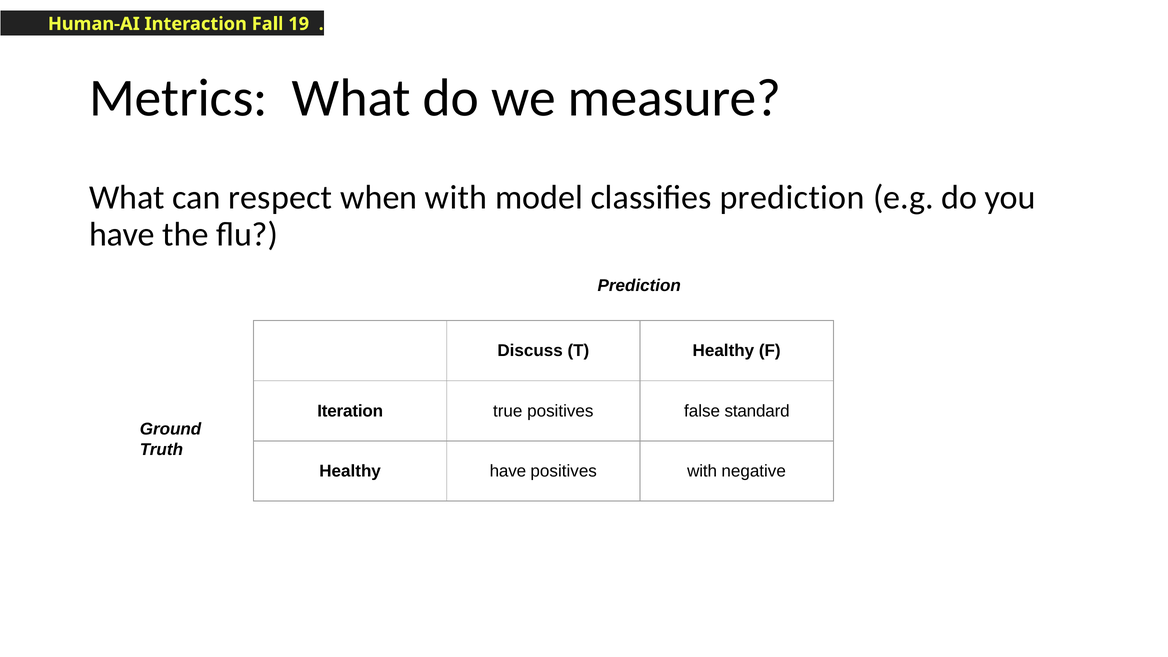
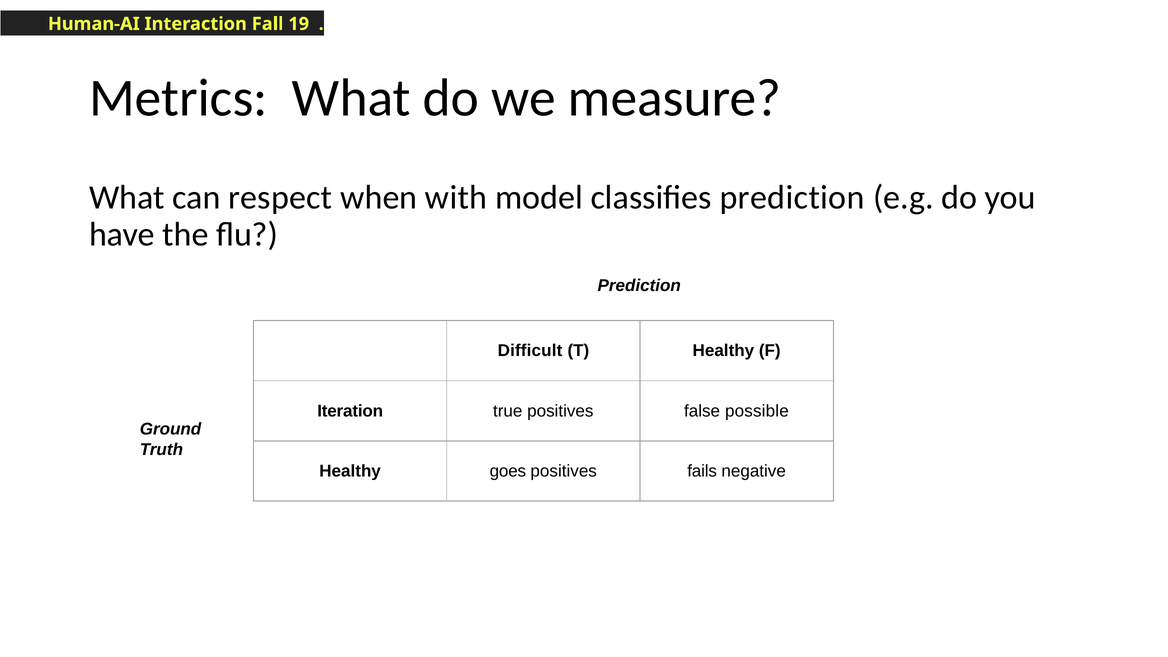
Discuss: Discuss -> Difficult (530, 351)
standard: standard -> possible (757, 411)
Healthy have: have -> goes (508, 471)
positives with: with -> fails (702, 471)
